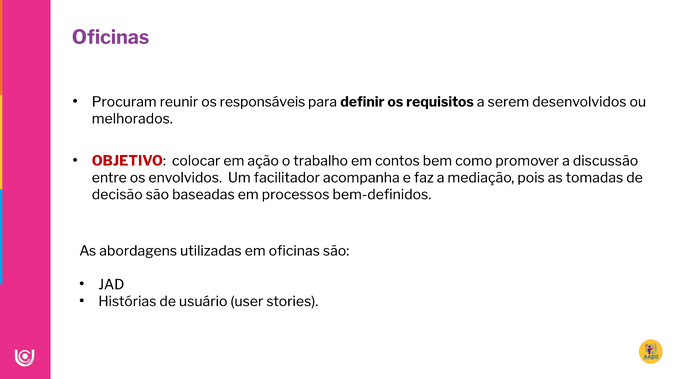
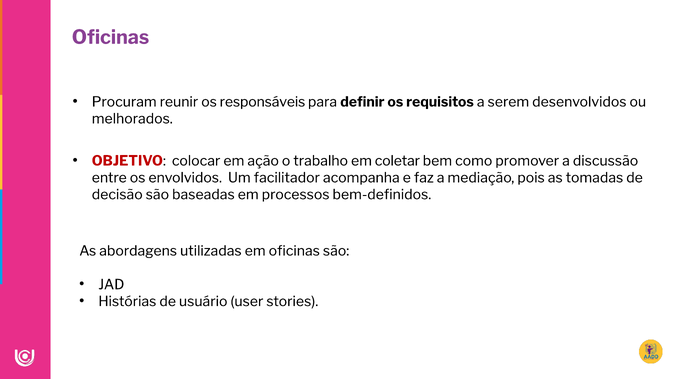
contos: contos -> coletar (397, 161)
